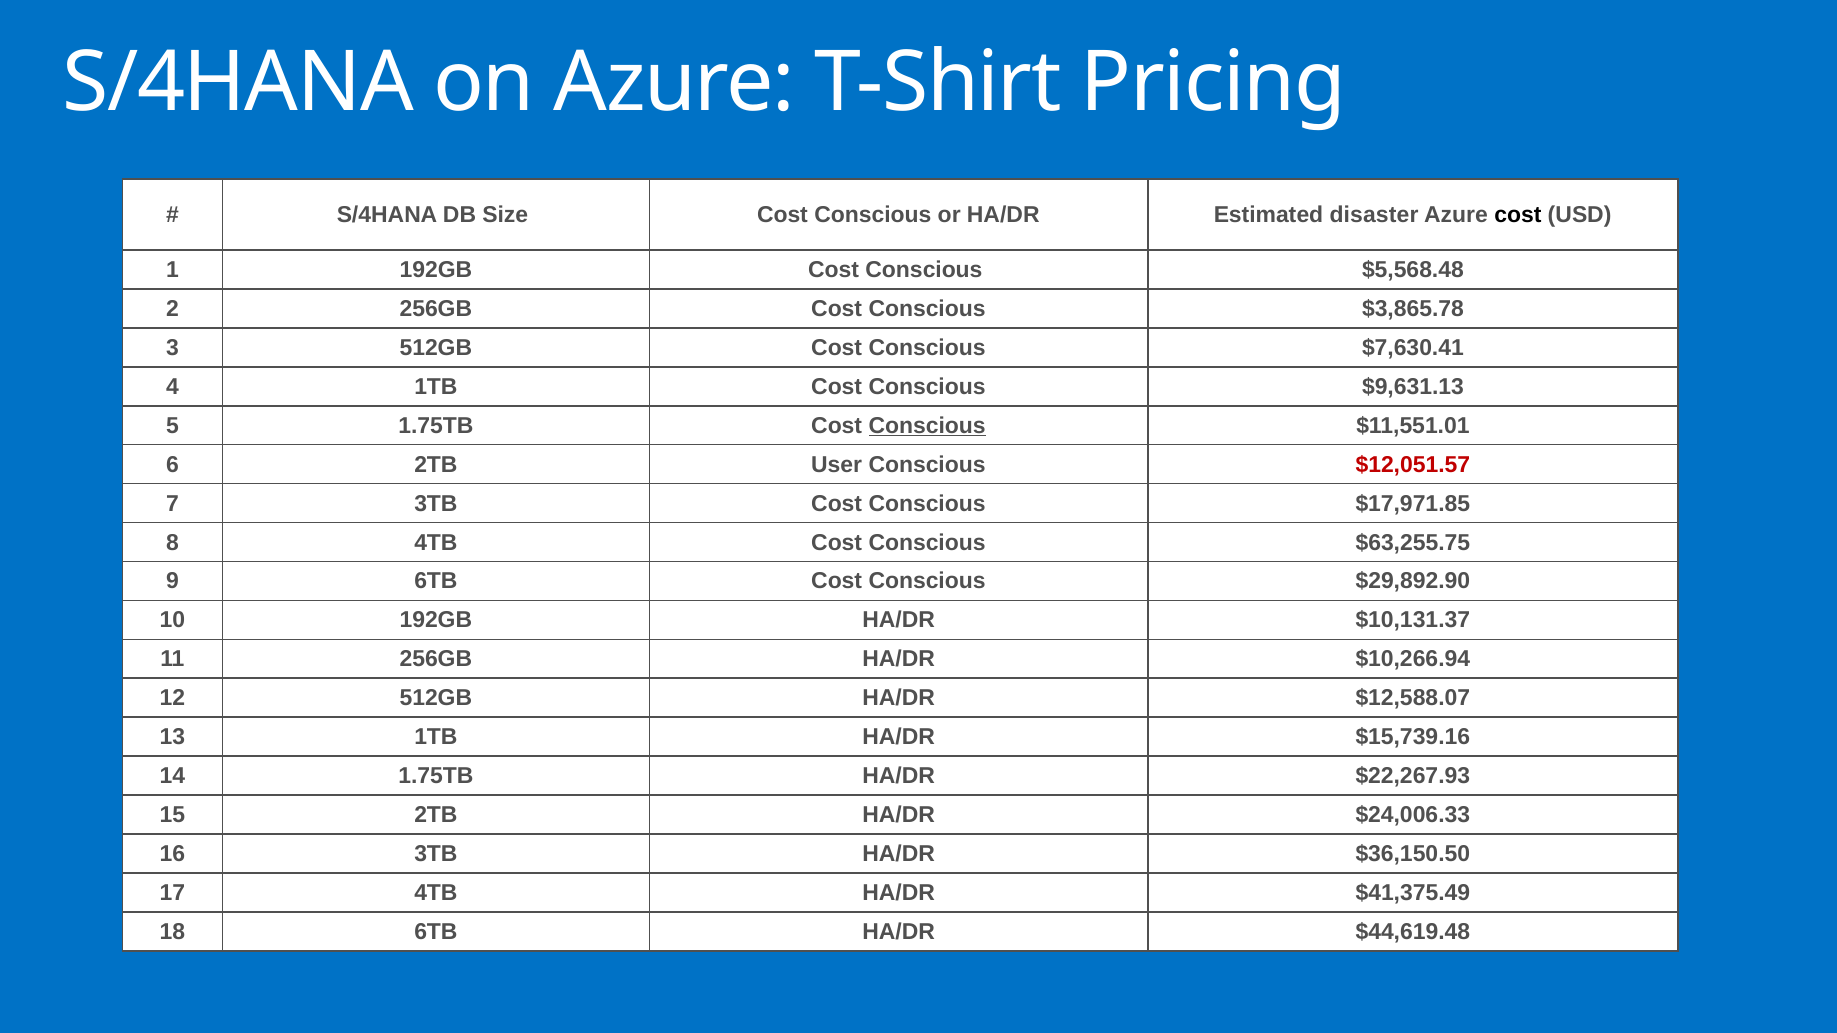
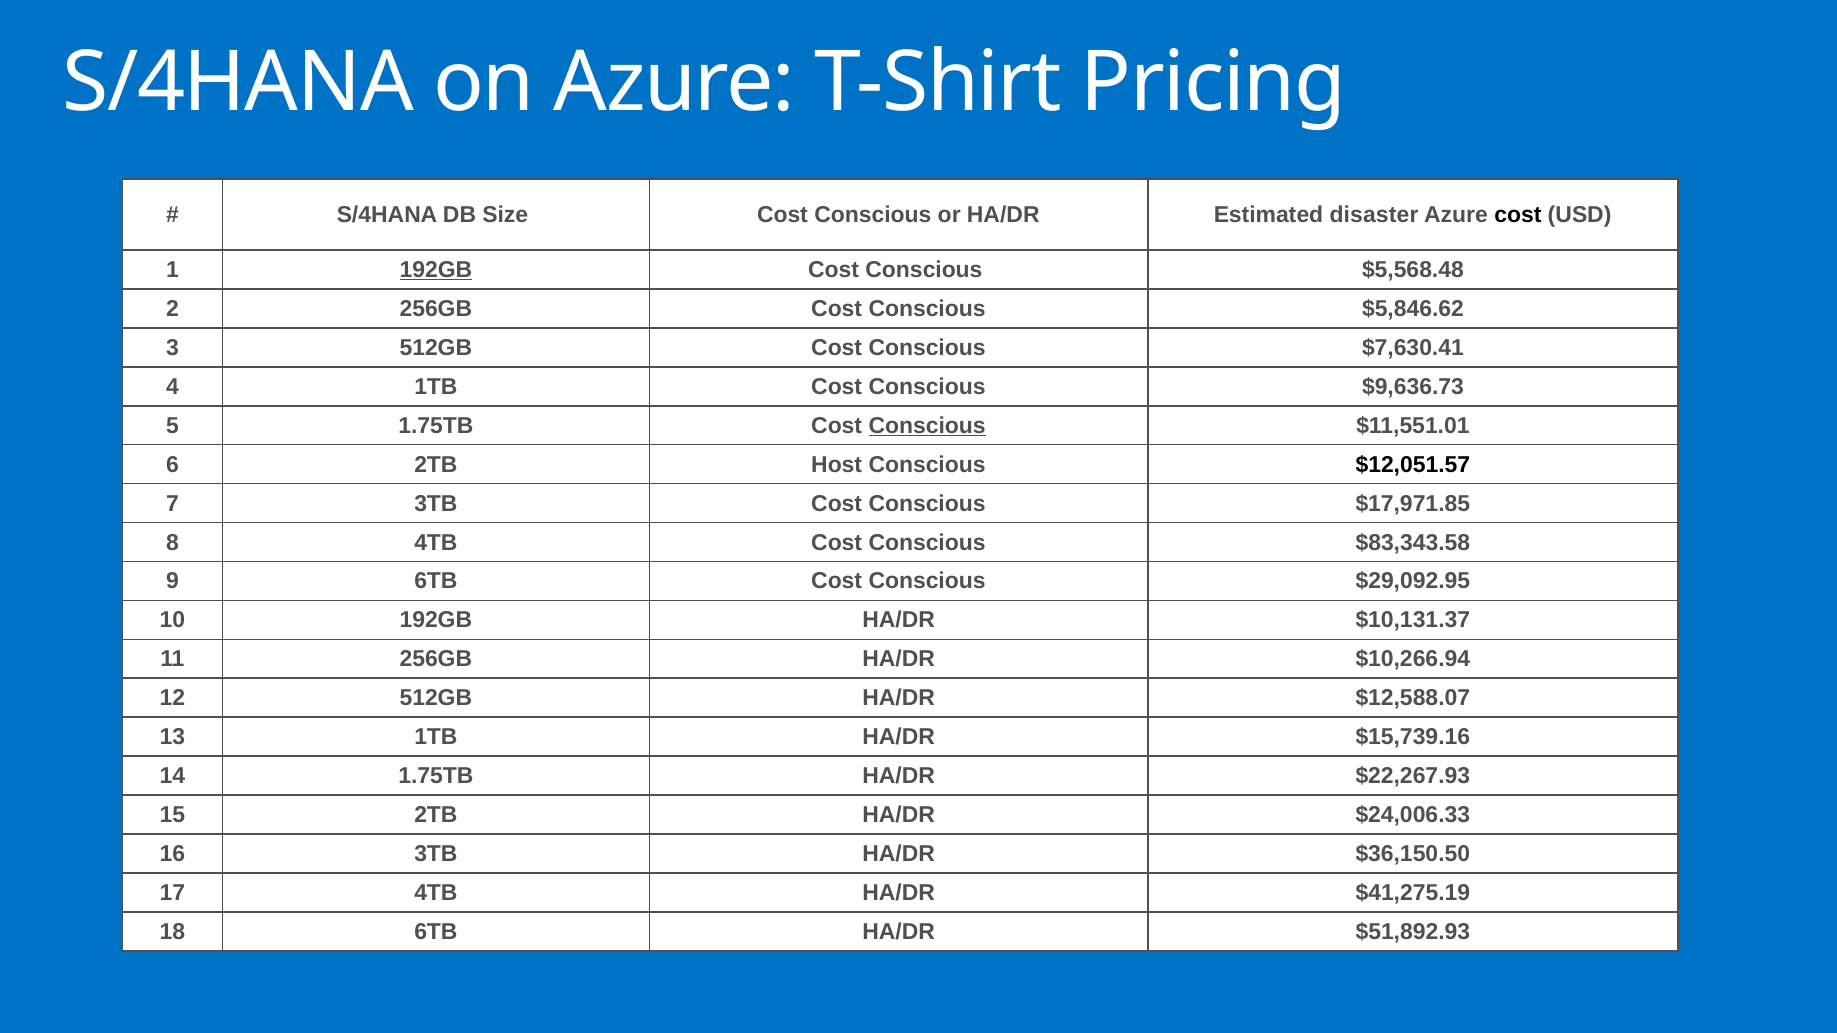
192GB underline: none -> present (436, 270)
$3,865.78: $3,865.78 -> $5,846.62 (1413, 309)
$9,631.13: $9,631.13 -> $9,636.73 (1413, 387)
User: User -> Host (837, 465)
$12,051.57 colour: red -> black (1413, 465)
$63,255.75: $63,255.75 -> $83,343.58 (1413, 543)
$29,892.90: $29,892.90 -> $29,092.95 (1413, 582)
$41,375.49: $41,375.49 -> $41,275.19 (1413, 893)
$44,619.48: $44,619.48 -> $51,892.93 (1413, 932)
